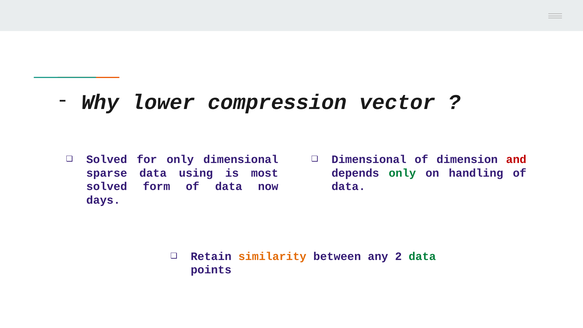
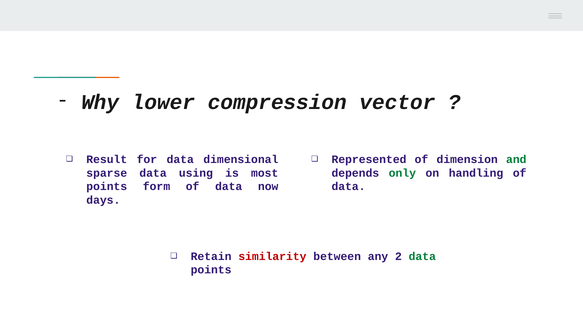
Solved: Solved -> Result (107, 159)
for only: only -> data (180, 159)
Dimensional: Dimensional -> Represented (369, 159)
and colour: red -> green (516, 159)
solved: solved -> points (107, 187)
similarity colour: orange -> red (272, 256)
